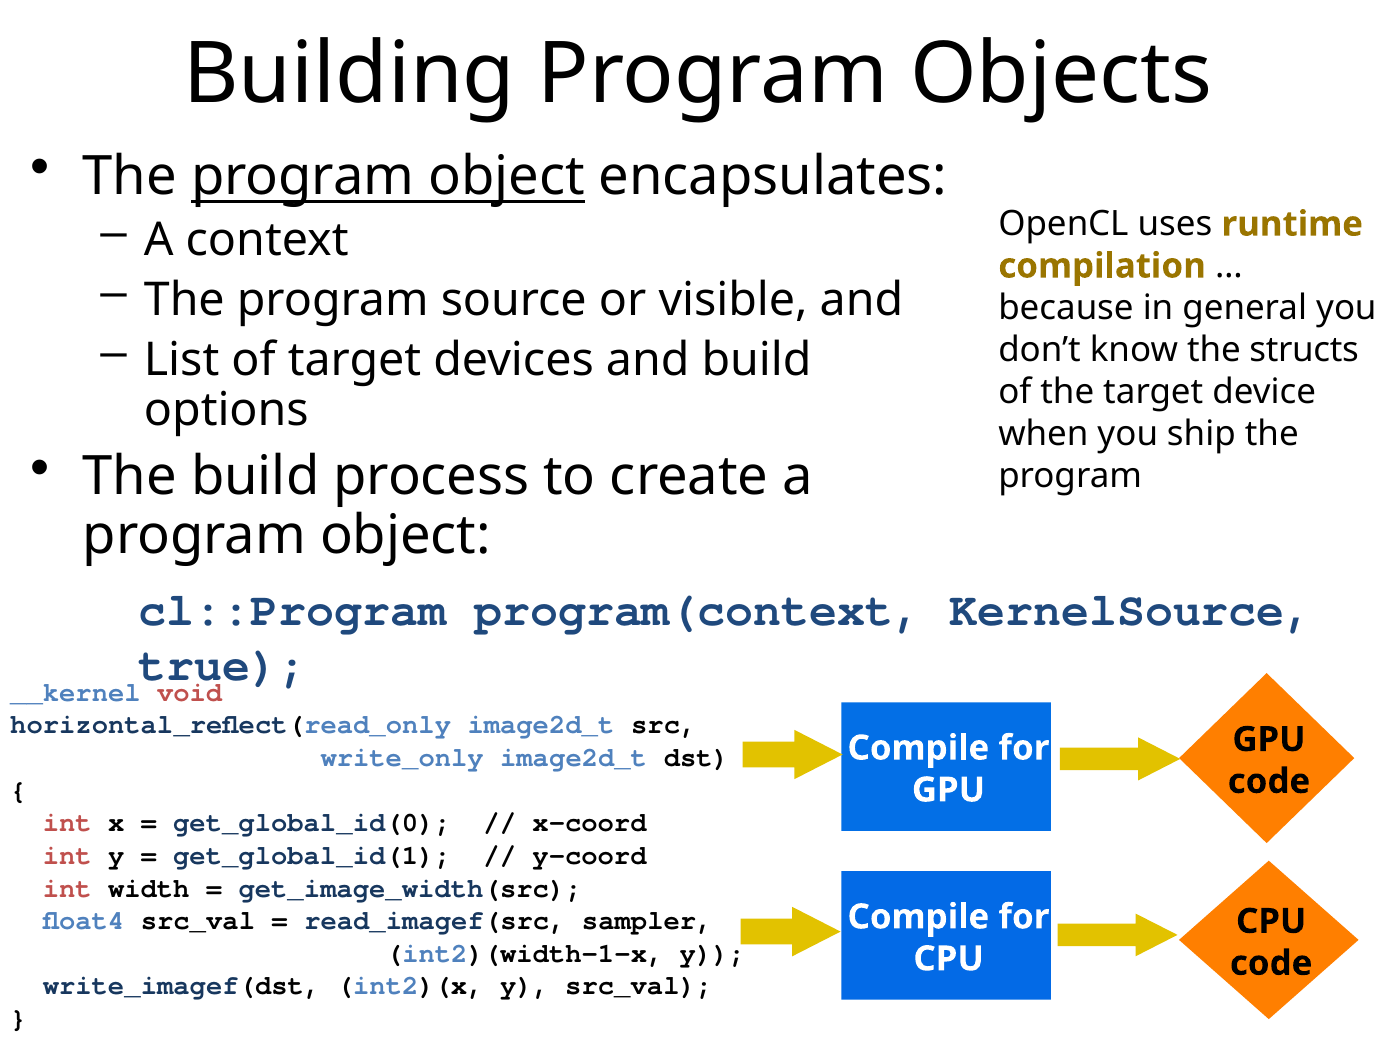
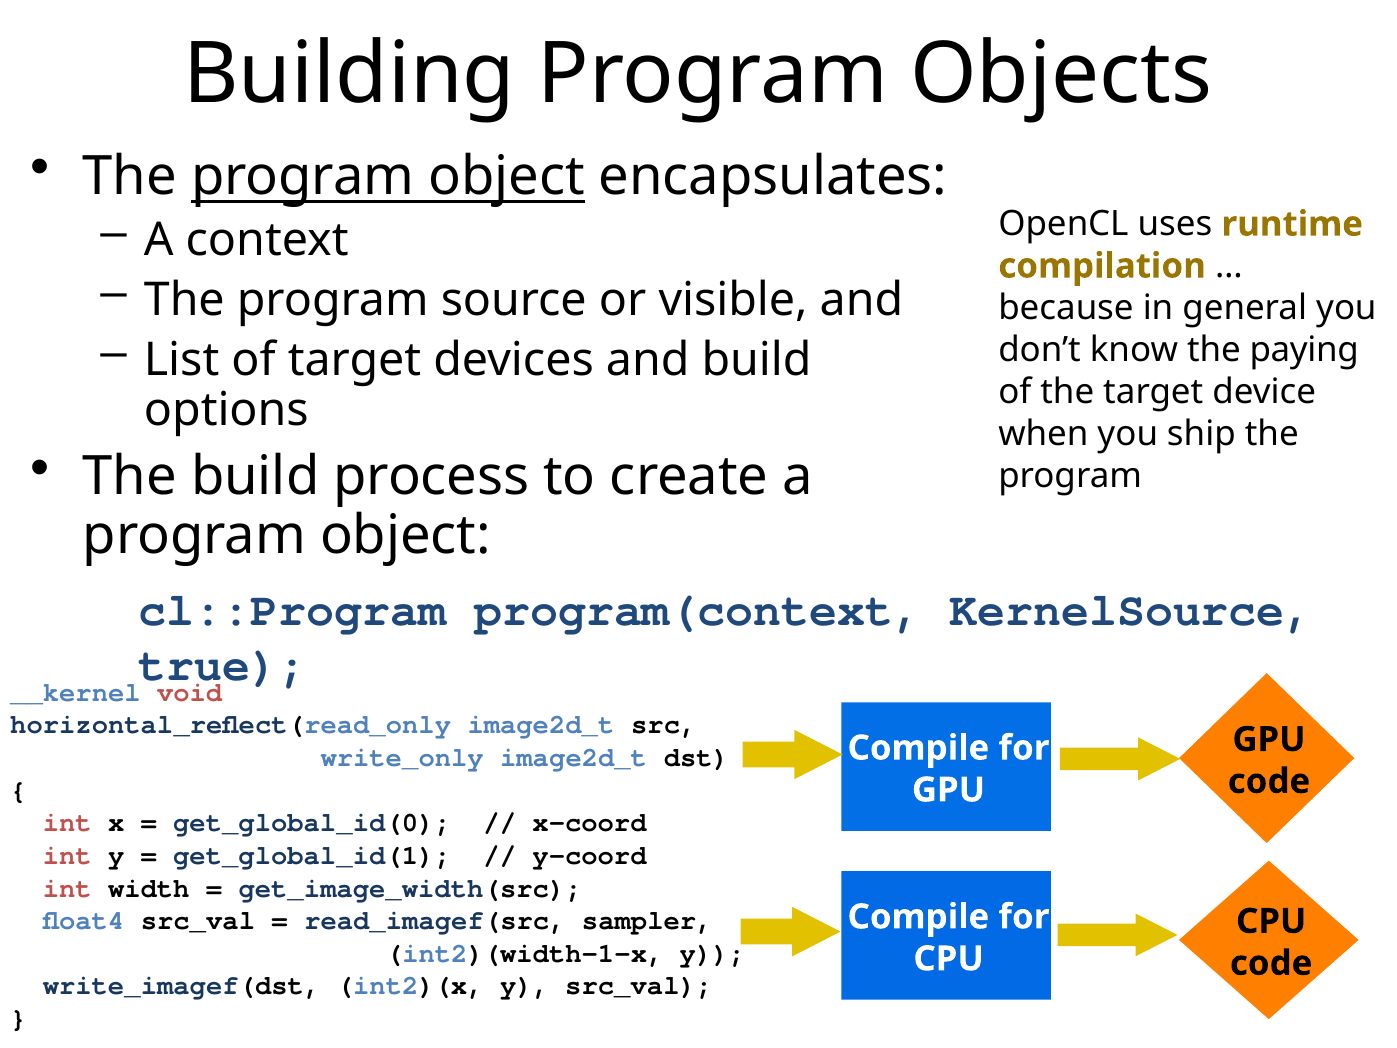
structs: structs -> paying (1304, 350)
